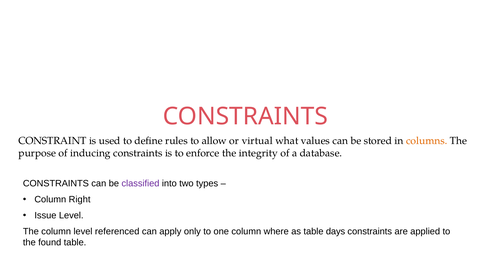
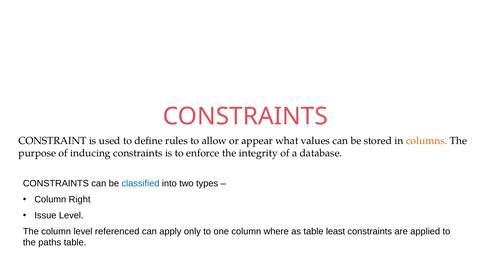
virtual: virtual -> appear (257, 141)
classified colour: purple -> blue (140, 184)
days: days -> least (336, 232)
found: found -> paths (50, 243)
